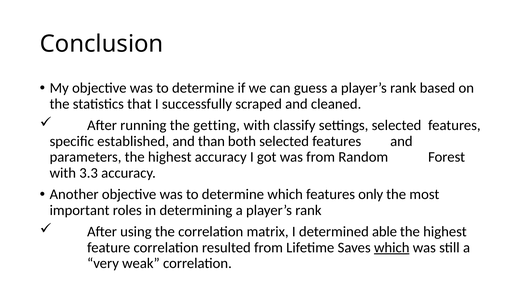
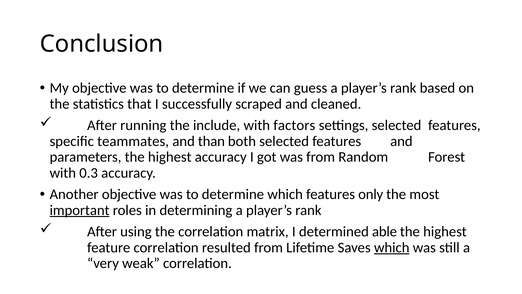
getting: getting -> include (217, 125)
classify: classify -> factors (294, 125)
established: established -> teammates (133, 141)
3.3: 3.3 -> 0.3 (89, 173)
important underline: none -> present (80, 210)
